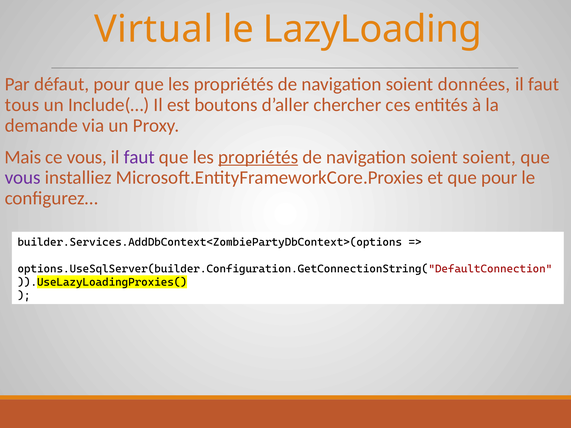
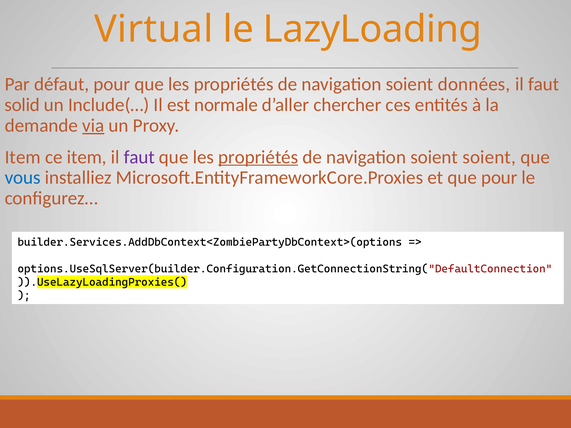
tous: tous -> solid (22, 105)
boutons: boutons -> normale (226, 105)
via underline: none -> present (93, 125)
Mais: Mais -> Item (23, 157)
ce vous: vous -> item (87, 157)
vous colour: purple -> blue (23, 178)
